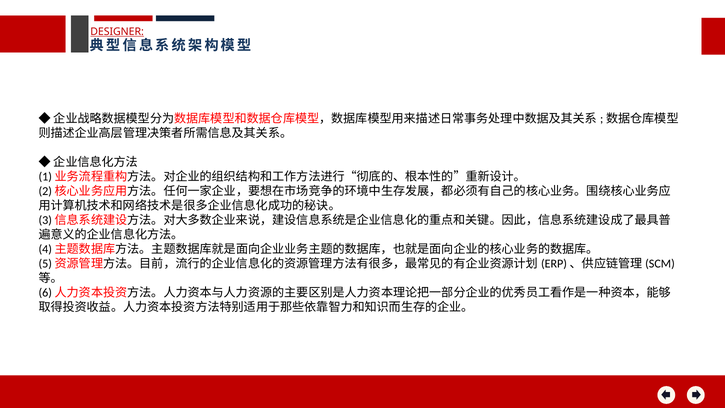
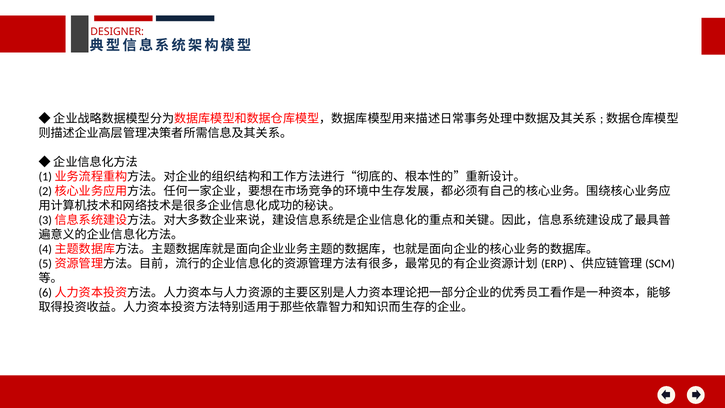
DESIGNER underline: present -> none (117, 32)
